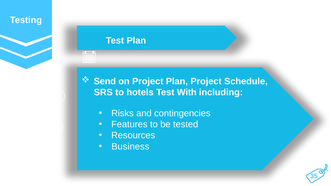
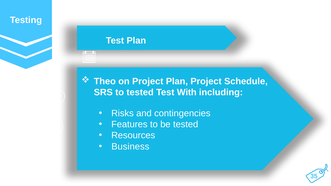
Send: Send -> Theo (105, 81)
to hotels: hotels -> tested (140, 92)
